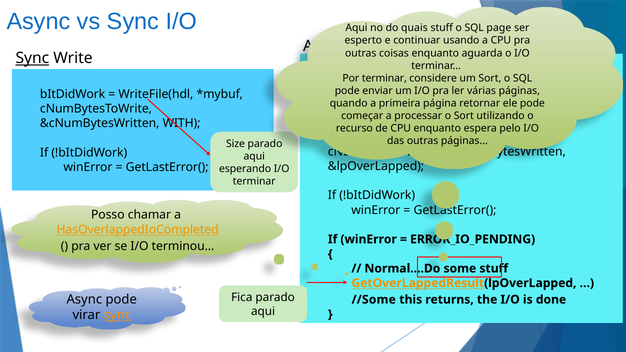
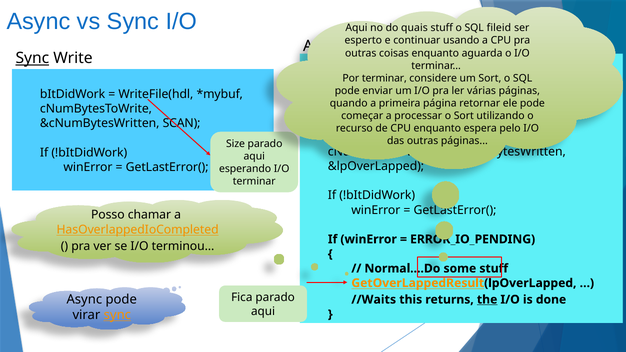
page: page -> fileid (499, 28)
WITH: WITH -> SCAN (182, 123)
//Some: //Some -> //Waits (374, 300)
the underline: none -> present (487, 300)
